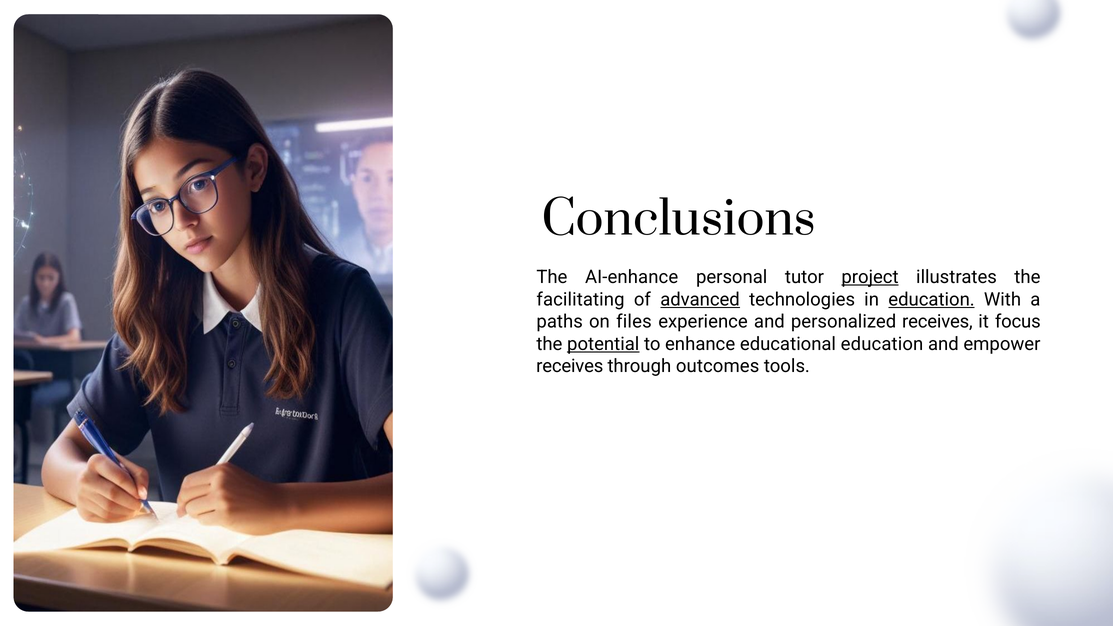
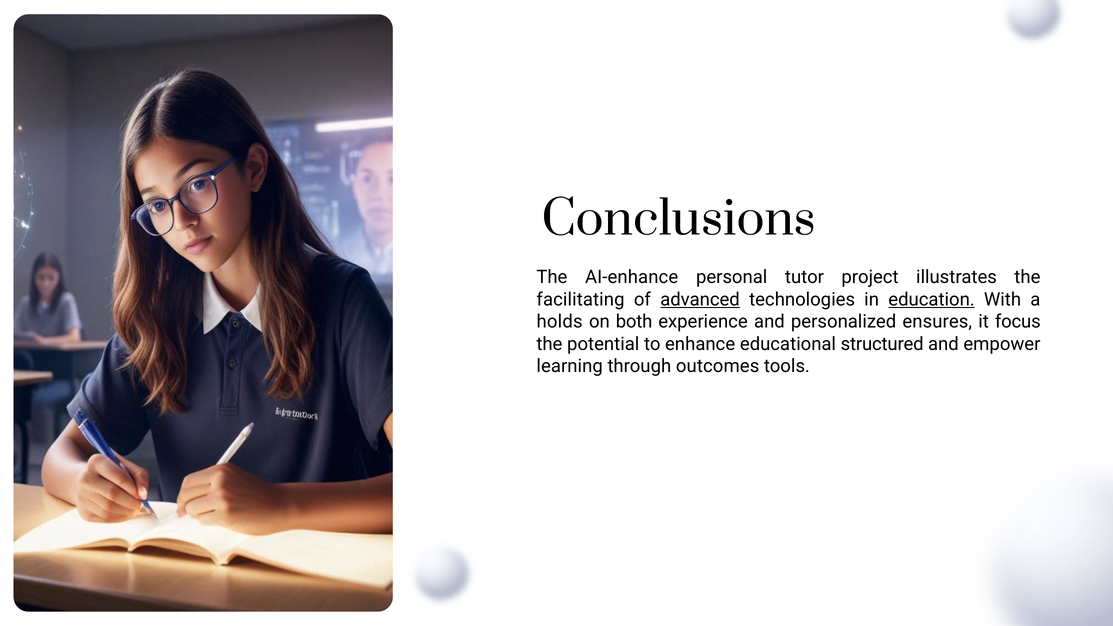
project underline: present -> none (870, 277)
paths: paths -> holds (560, 322)
files: files -> both (634, 322)
personalized receives: receives -> ensures (937, 322)
potential underline: present -> none (603, 344)
educational education: education -> structured (882, 344)
receives: receives -> learning (570, 366)
